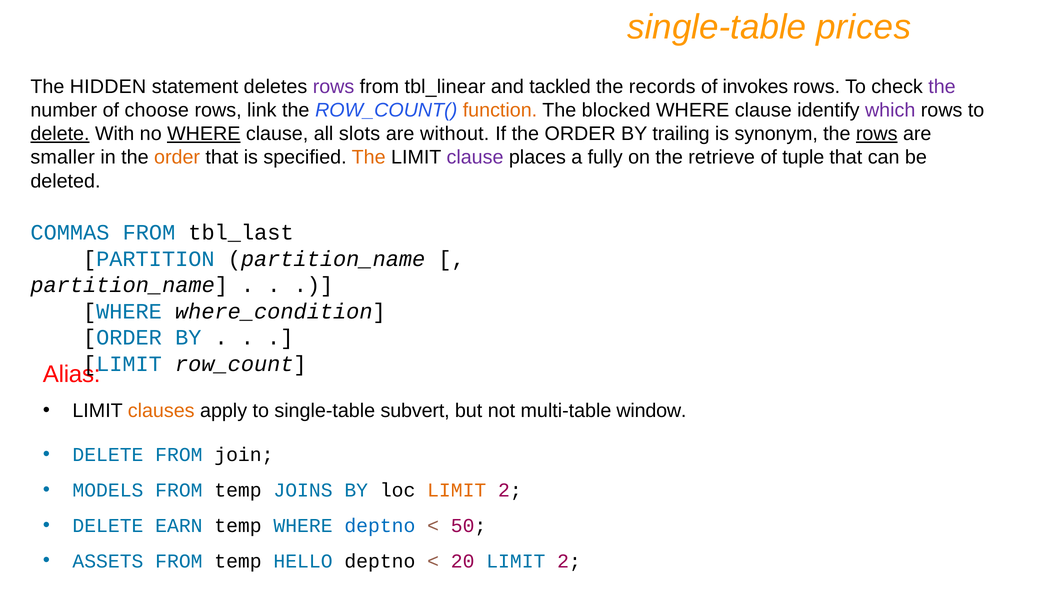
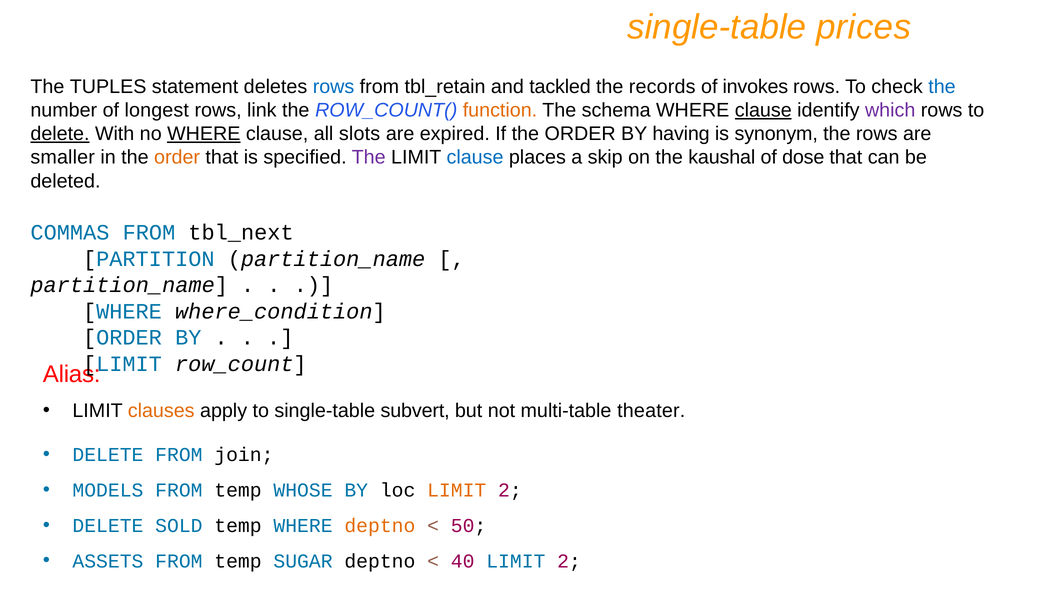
HIDDEN: HIDDEN -> TUPLES (108, 87)
rows colour: purple -> blue (334, 87)
tbl_linear: tbl_linear -> tbl_retain (445, 87)
the colour: purple -> blue (942, 87)
choose: choose -> longest (157, 110)
blocked: blocked -> schema (616, 110)
clause underline: none -> present (763, 110)
without: without -> expired (455, 134)
trailing: trailing -> having (681, 134)
rows underline: present -> none (877, 134)
The colour: orange -> purple (369, 158)
clause colour: purple -> blue (475, 158)
fully: fully -> skip (605, 158)
retrieve: retrieve -> kaushal (722, 158)
tuple: tuple -> dose (803, 158)
tbl_last: tbl_last -> tbl_next (241, 233)
window: window -> theater (651, 411)
JOINS: JOINS -> WHOSE (303, 490)
EARN: EARN -> SOLD (179, 526)
deptno colour: blue -> orange (380, 526)
HELLO: HELLO -> SUGAR (303, 561)
20: 20 -> 40 (463, 561)
